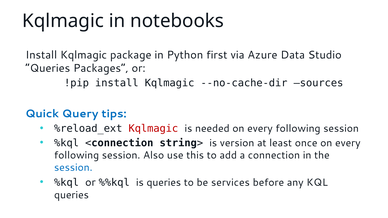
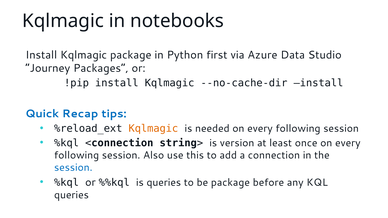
Queries: Queries -> Journey (48, 68)
--no-cache-dir sources: sources -> install (318, 83)
Query: Query -> Recap (80, 114)
Kqlmagic colour: red -> orange (153, 129)
be services: services -> package (230, 183)
